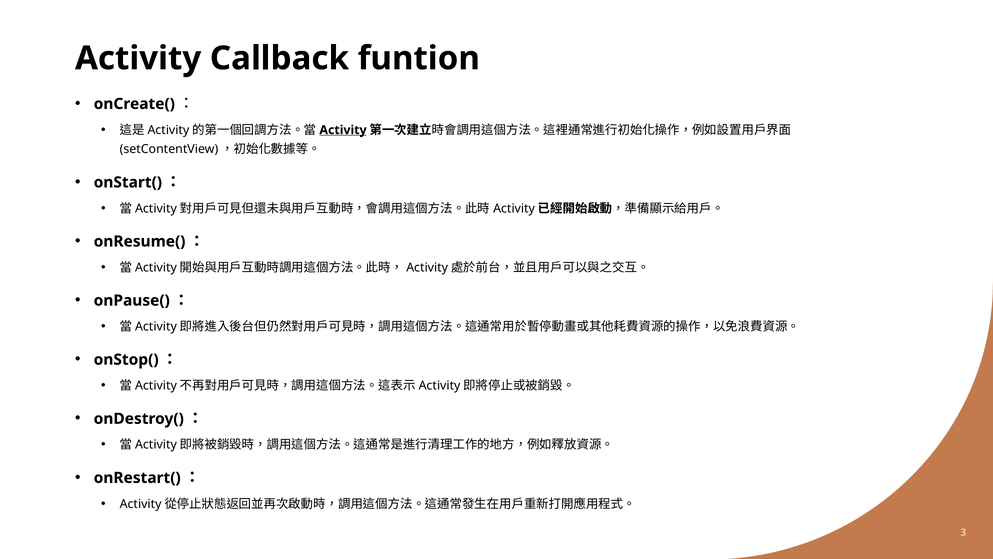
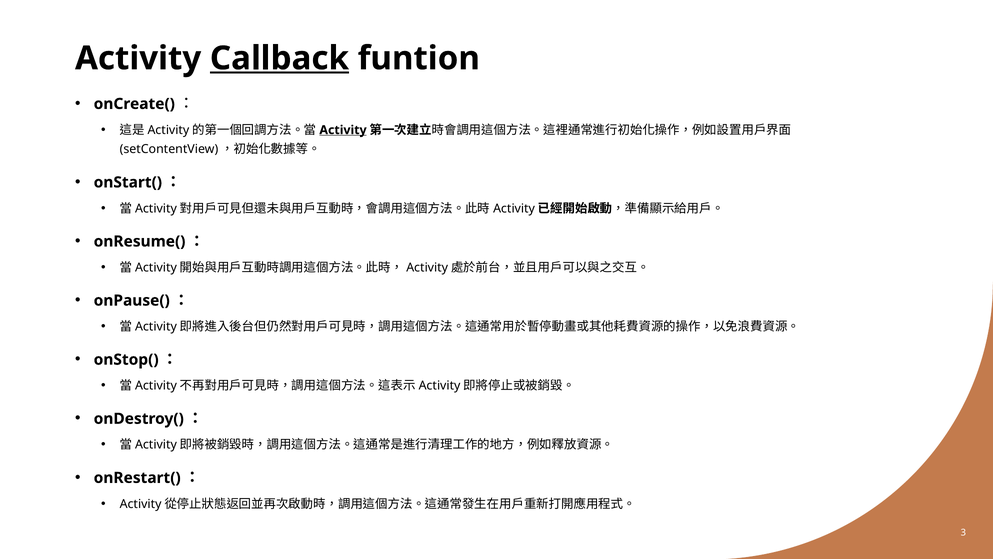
Callback underline: none -> present (279, 58)
